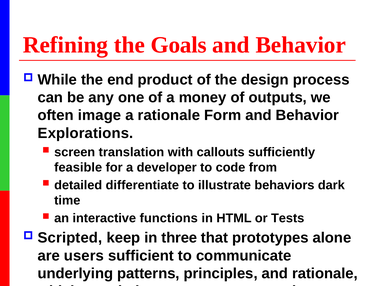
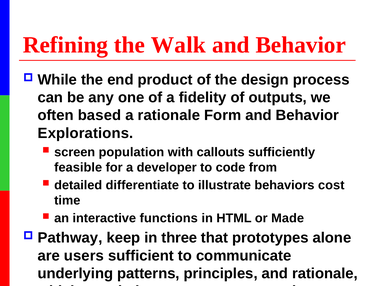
Goals: Goals -> Walk (178, 45)
money: money -> fidelity (203, 97)
image: image -> based (99, 115)
translation: translation -> population (131, 152)
dark: dark -> cost (331, 185)
Tests: Tests -> Made (288, 218)
Scripted: Scripted -> Pathway (70, 238)
